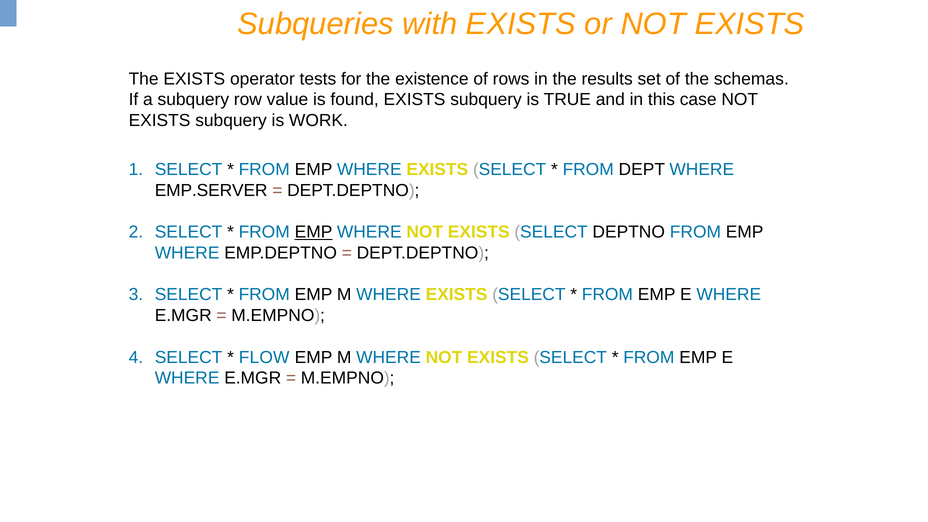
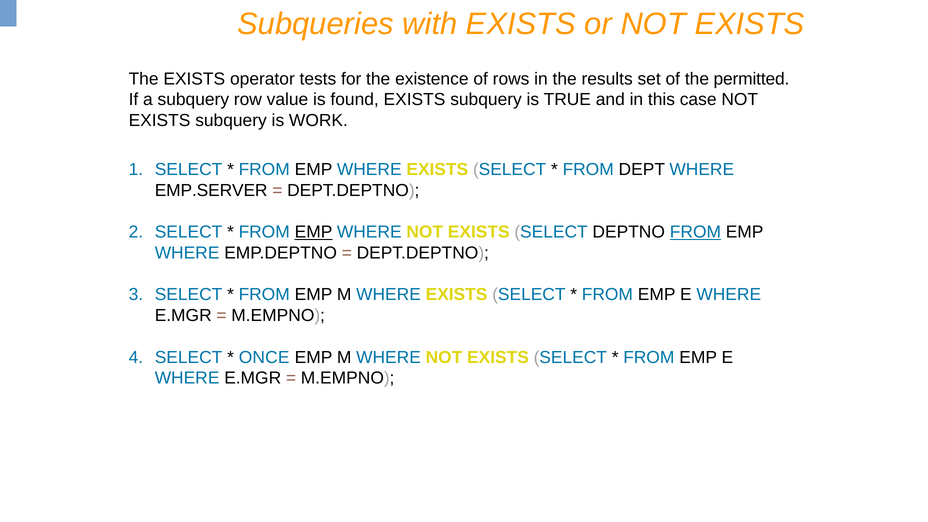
schemas: schemas -> permitted (751, 79)
FROM underline: none -> present (695, 232)
FLOW: FLOW -> ONCE (264, 357)
